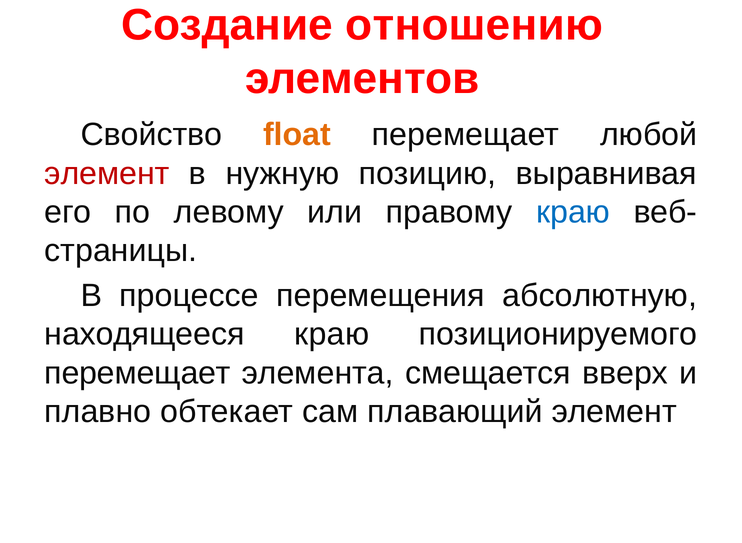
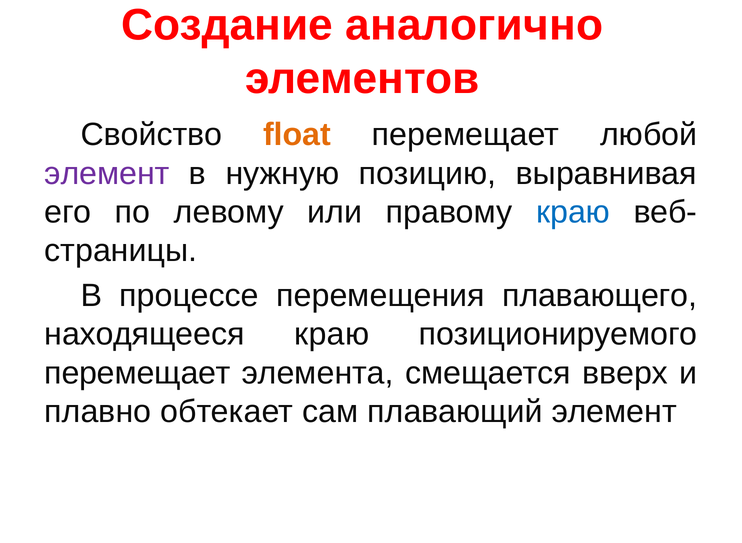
отношению: отношению -> аналогично (474, 25)
элемент colour: red -> purple (107, 174)
абсолютную: абсолютную -> плавающего (600, 296)
